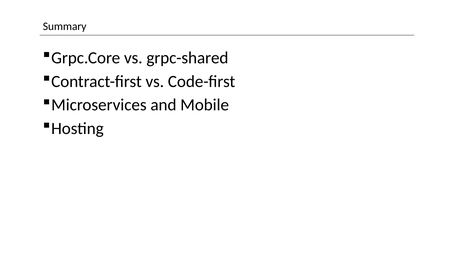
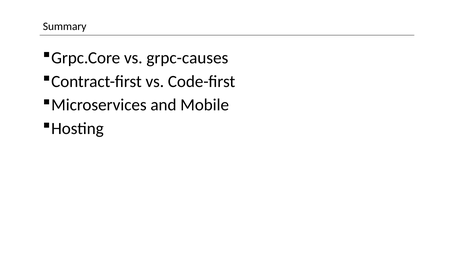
grpc-shared: grpc-shared -> grpc-causes (187, 58)
